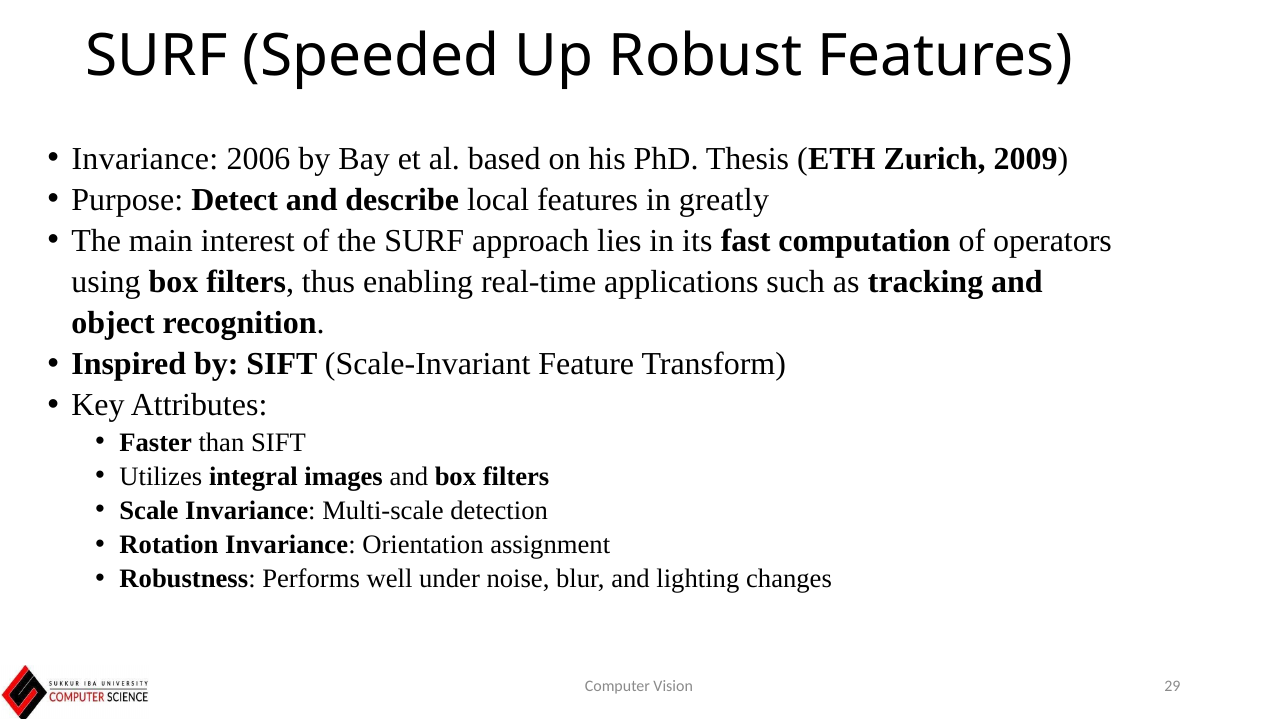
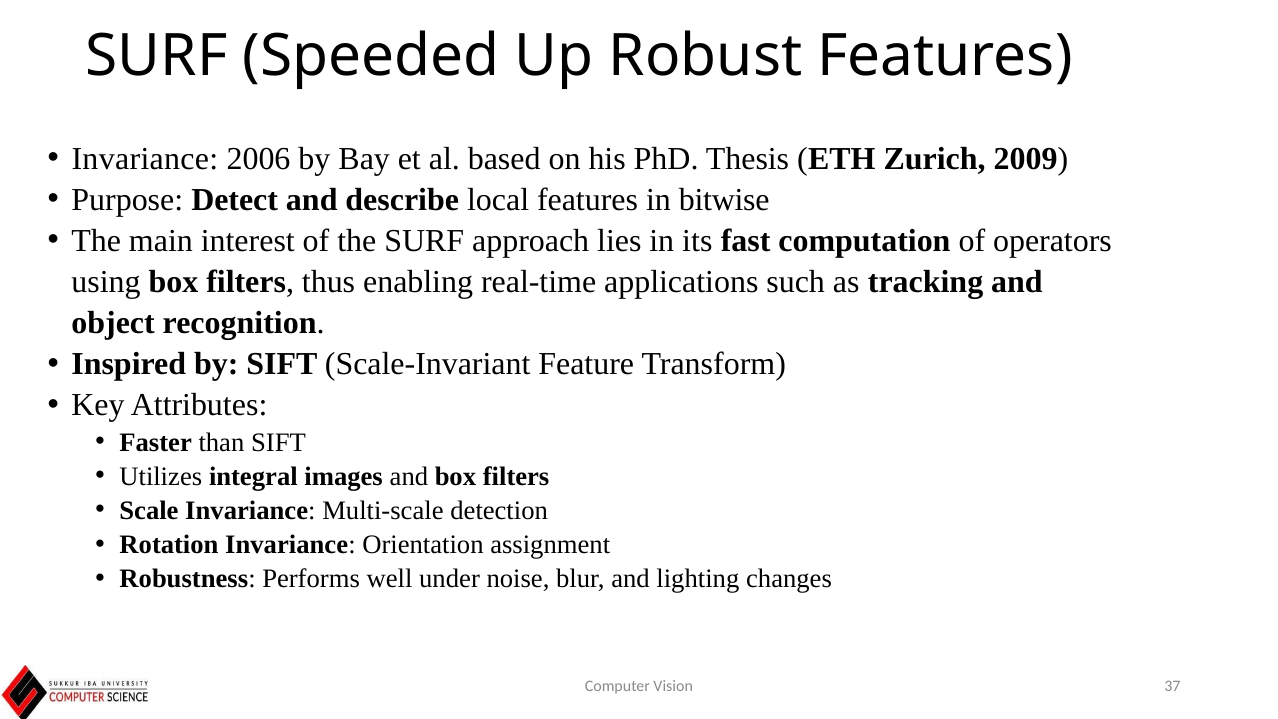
greatly: greatly -> bitwise (724, 200)
29: 29 -> 37 (1172, 686)
